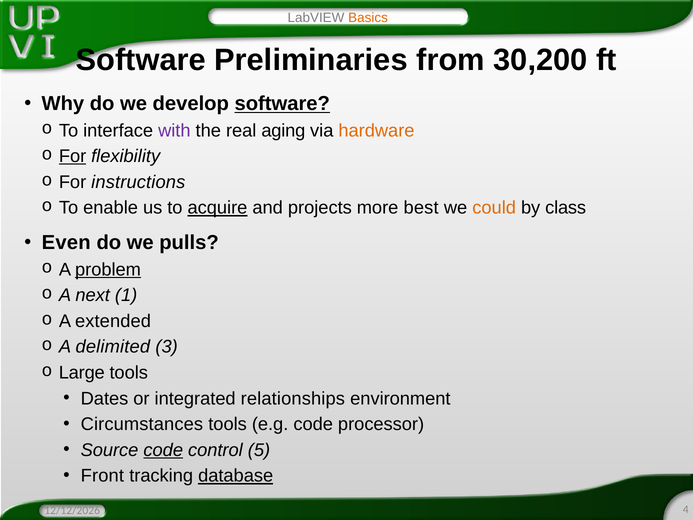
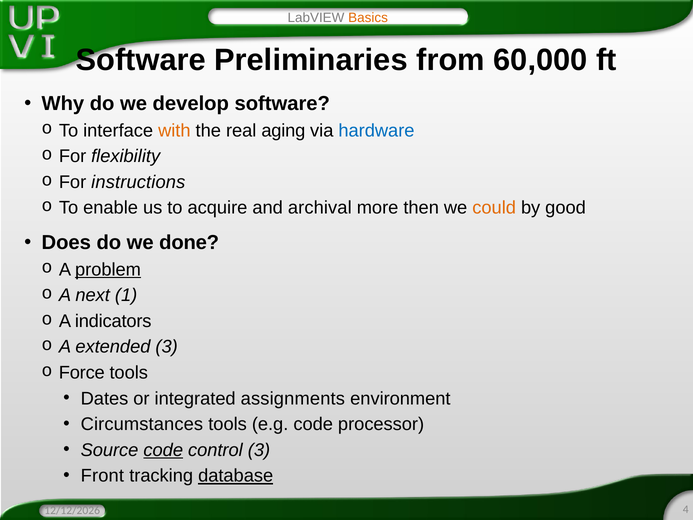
30,200: 30,200 -> 60,000 (540, 60)
software underline: present -> none (282, 104)
with colour: purple -> orange (174, 130)
hardware colour: orange -> blue (376, 130)
For underline: present -> none (73, 156)
acquire underline: present -> none (217, 208)
projects: projects -> archival (320, 208)
best: best -> then (421, 208)
class: class -> good (566, 208)
Even: Even -> Does (66, 243)
pulls: pulls -> done (189, 243)
extended: extended -> indicators (113, 321)
delimited: delimited -> extended (113, 347)
Large: Large -> Force (82, 372)
relationships: relationships -> assignments (293, 398)
control 5: 5 -> 3 (259, 450)
